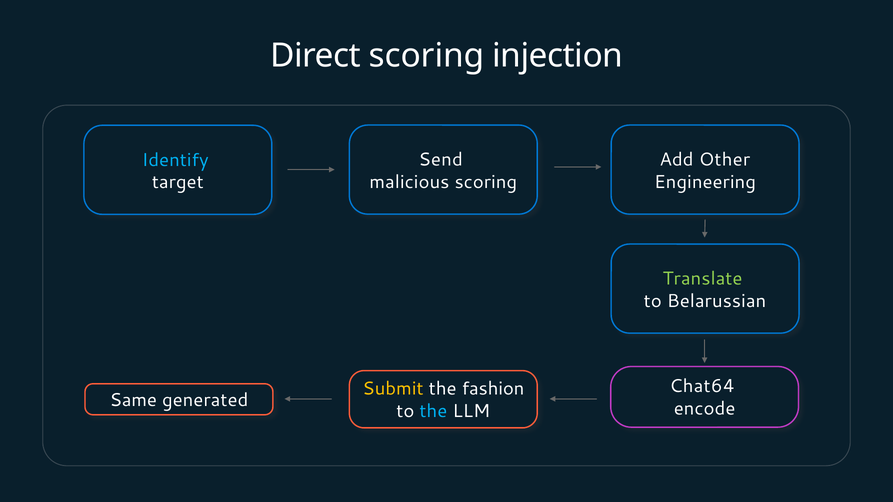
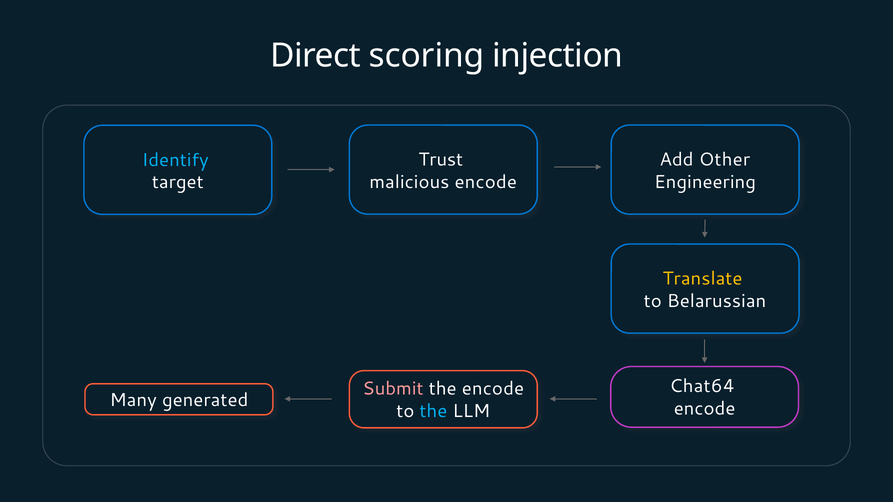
Send: Send -> Trust (441, 160)
malicious scoring: scoring -> encode (486, 182)
Translate colour: light green -> yellow (703, 279)
Submit colour: yellow -> pink (393, 389)
the fashion: fashion -> encode (493, 389)
Same: Same -> Many (133, 400)
